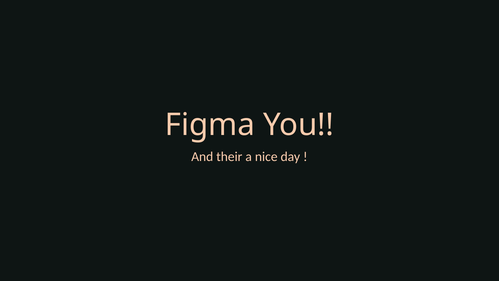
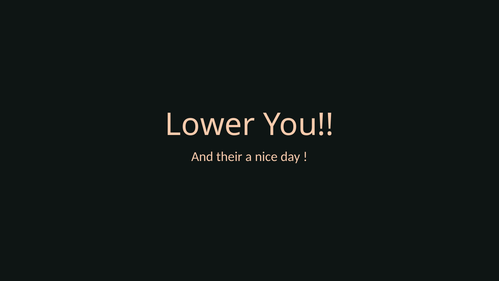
Figma: Figma -> Lower (210, 125)
